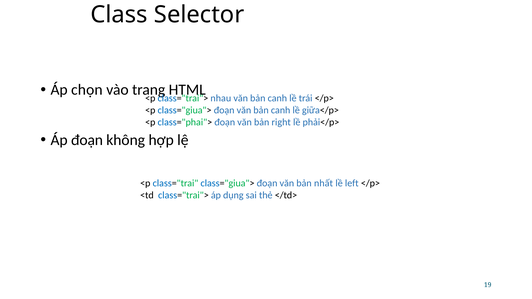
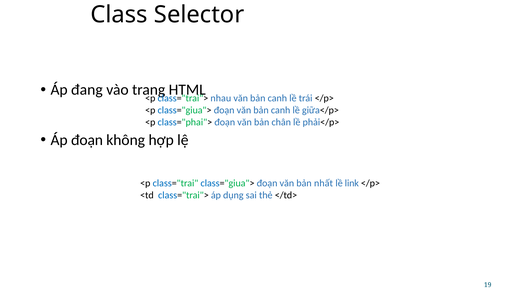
chọn: chọn -> đang (87, 90)
right: right -> chân (281, 122)
left: left -> link (352, 183)
